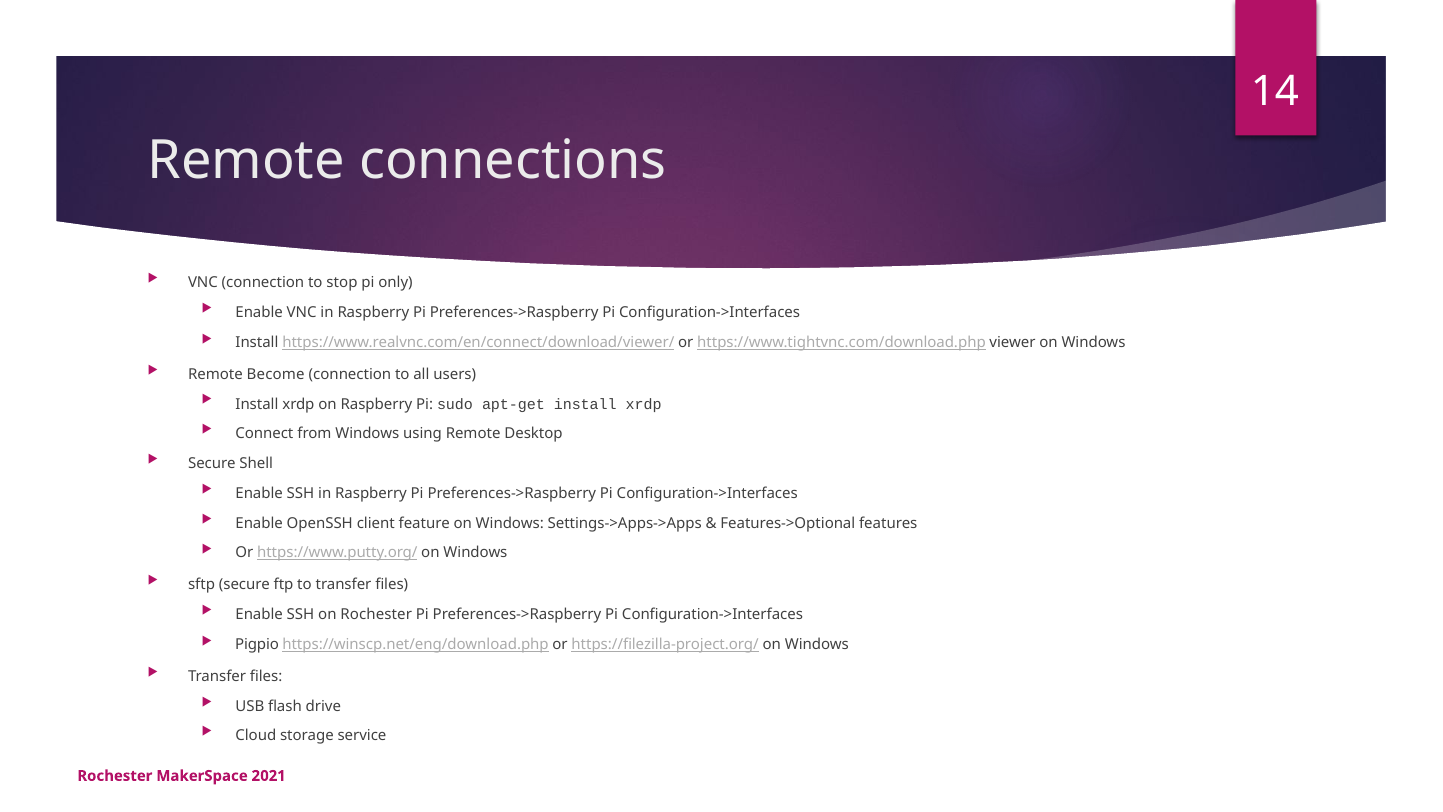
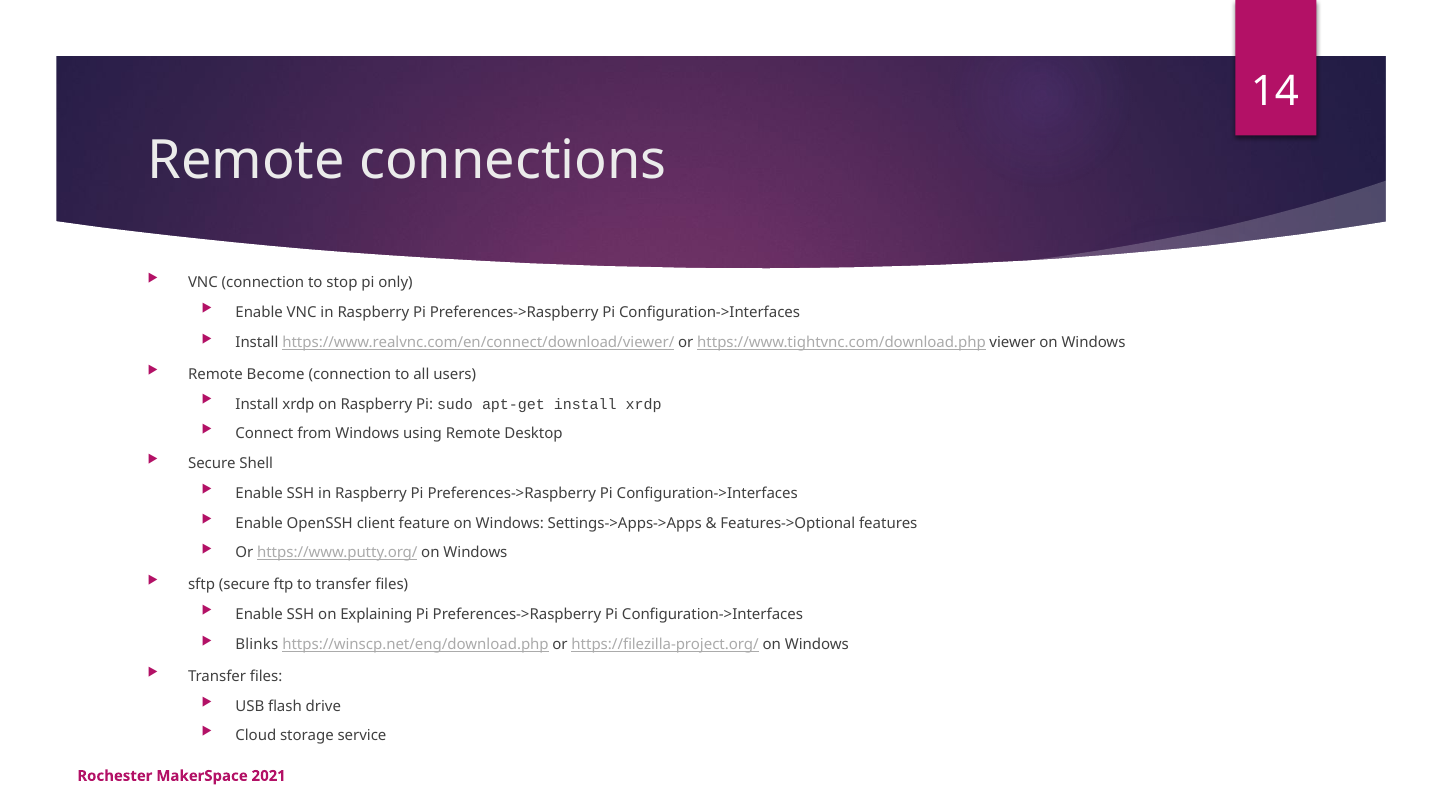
on Rochester: Rochester -> Explaining (376, 614)
Pigpio: Pigpio -> Blinks (257, 644)
